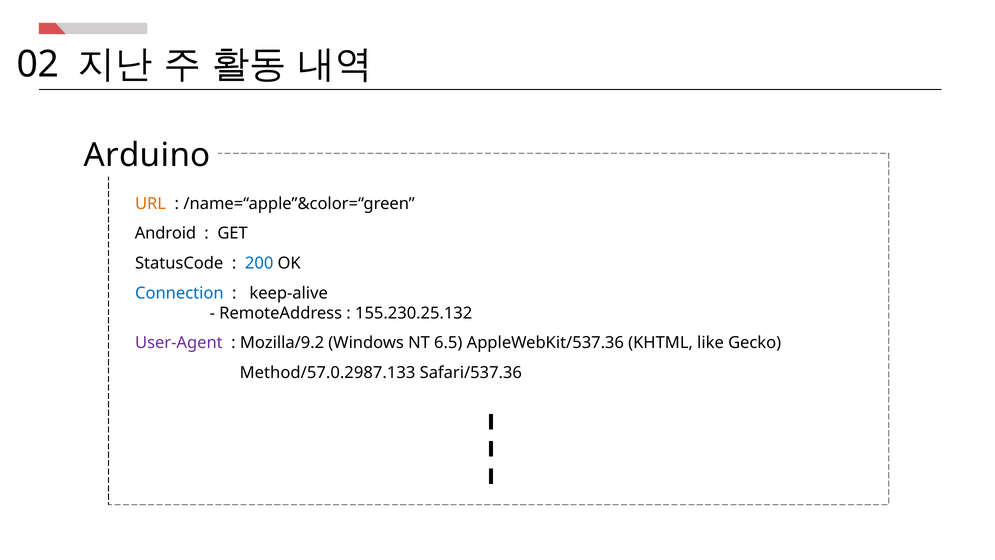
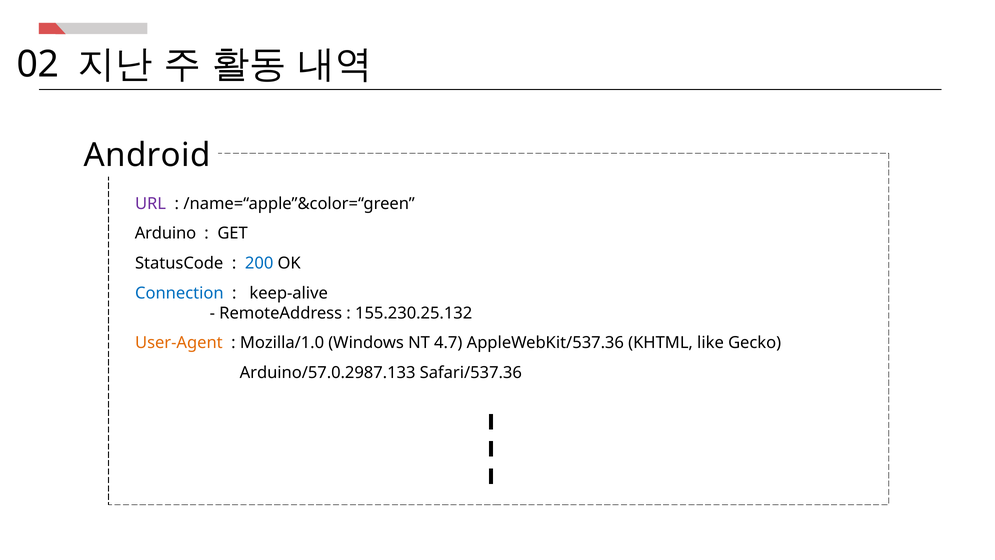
Arduino: Arduino -> Android (147, 155)
URL colour: orange -> purple (151, 204)
Android: Android -> Arduino (165, 233)
User-Agent colour: purple -> orange (179, 343)
Mozilla/9.2: Mozilla/9.2 -> Mozilla/1.0 (282, 343)
6.5: 6.5 -> 4.7 (448, 343)
Method/57.0.2987.133: Method/57.0.2987.133 -> Arduino/57.0.2987.133 (328, 373)
